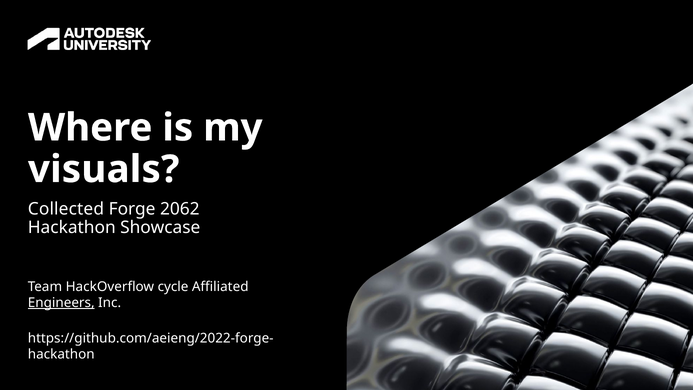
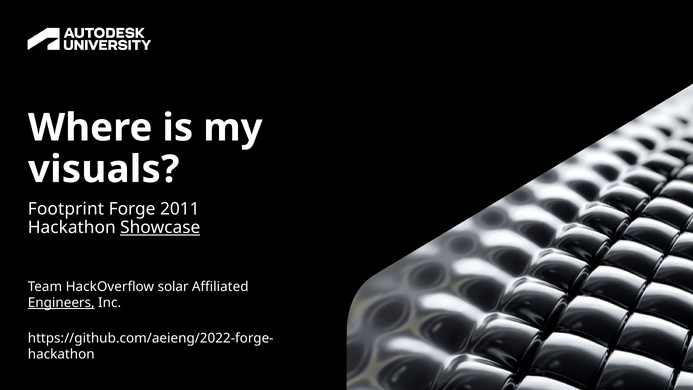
Collected: Collected -> Footprint (66, 209)
2062: 2062 -> 2011 (180, 209)
Showcase underline: none -> present (160, 228)
cycle: cycle -> solar (173, 287)
